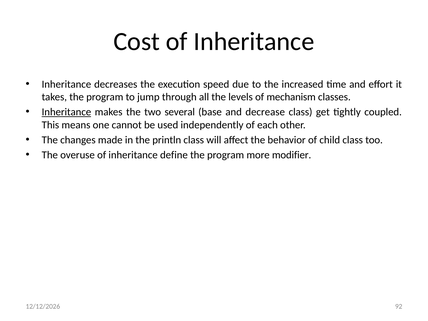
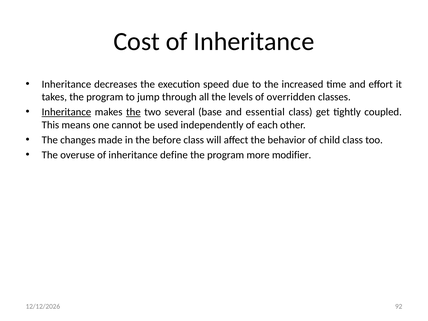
mechanism: mechanism -> overridden (291, 97)
the underline: none -> present (133, 112)
decrease: decrease -> essential (265, 112)
println: println -> before (167, 140)
